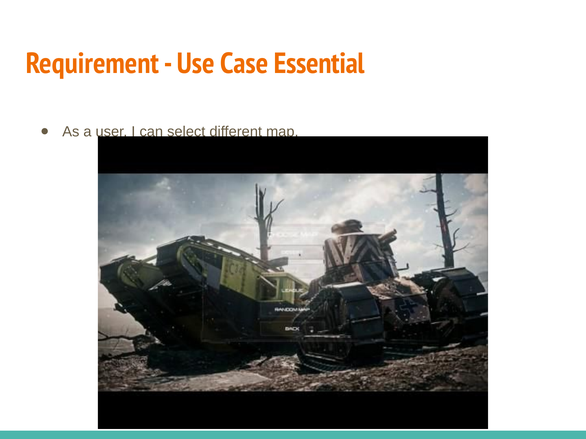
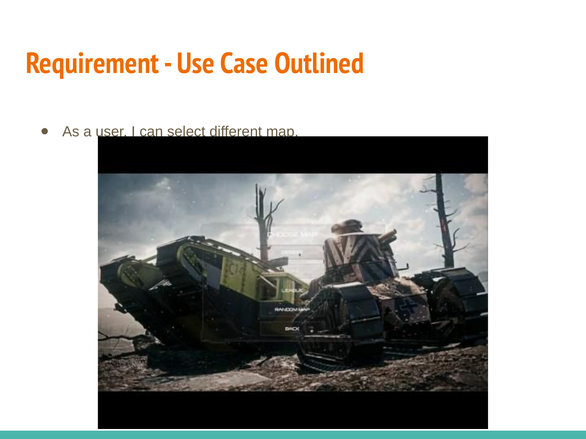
Essential: Essential -> Outlined (319, 64)
